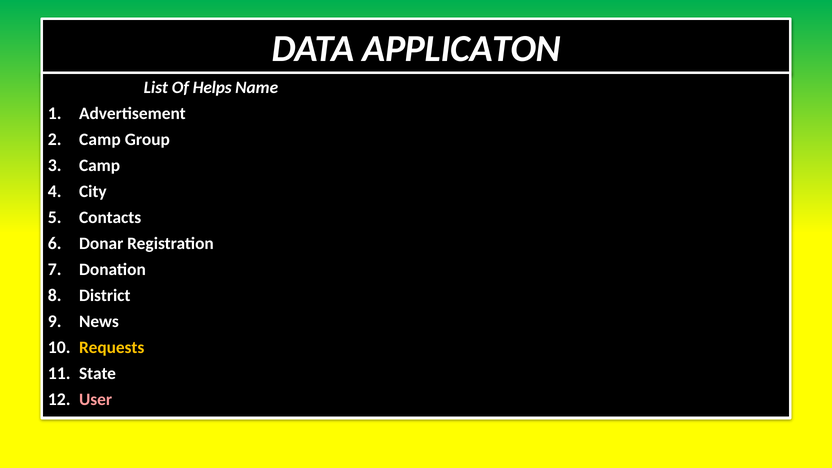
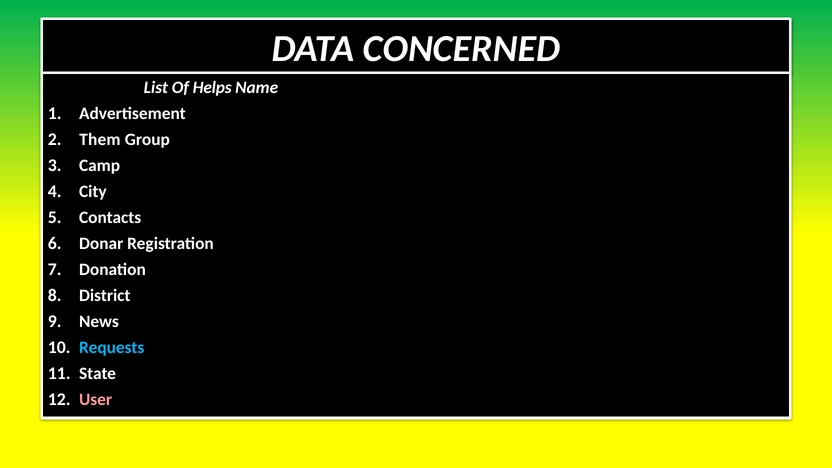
APPLICATON: APPLICATON -> CONCERNED (462, 48)
Camp: Camp -> Them (100, 140)
Requests colour: yellow -> light blue (112, 348)
